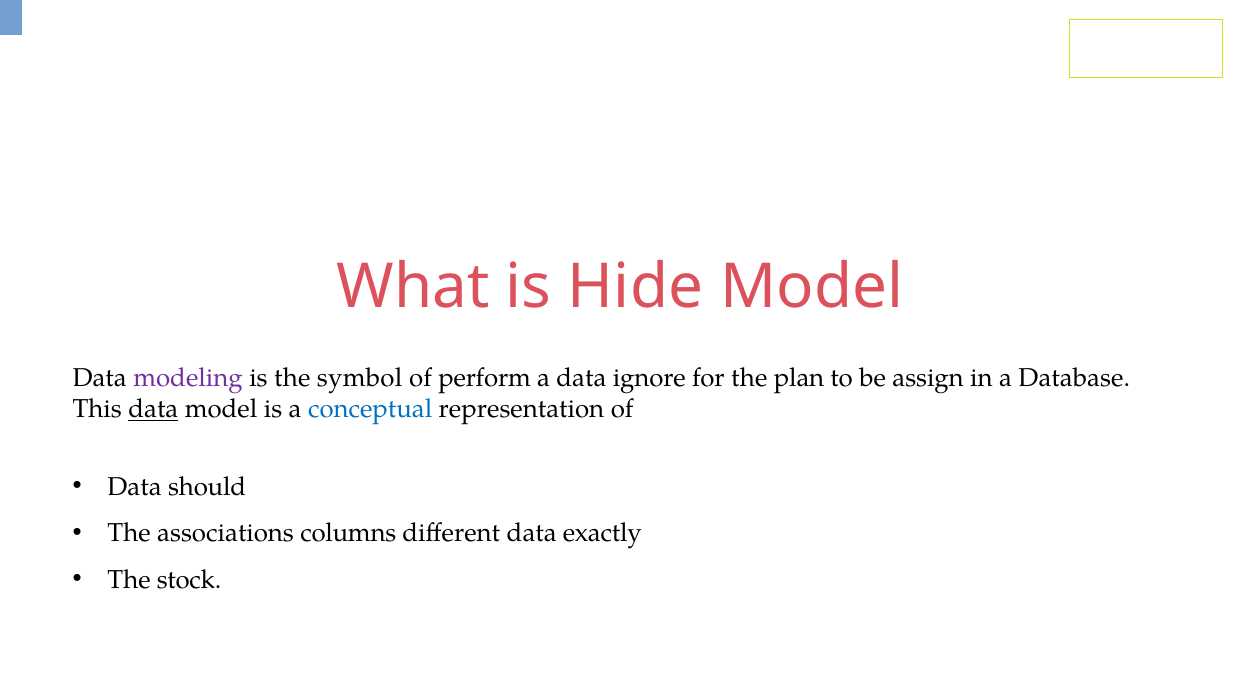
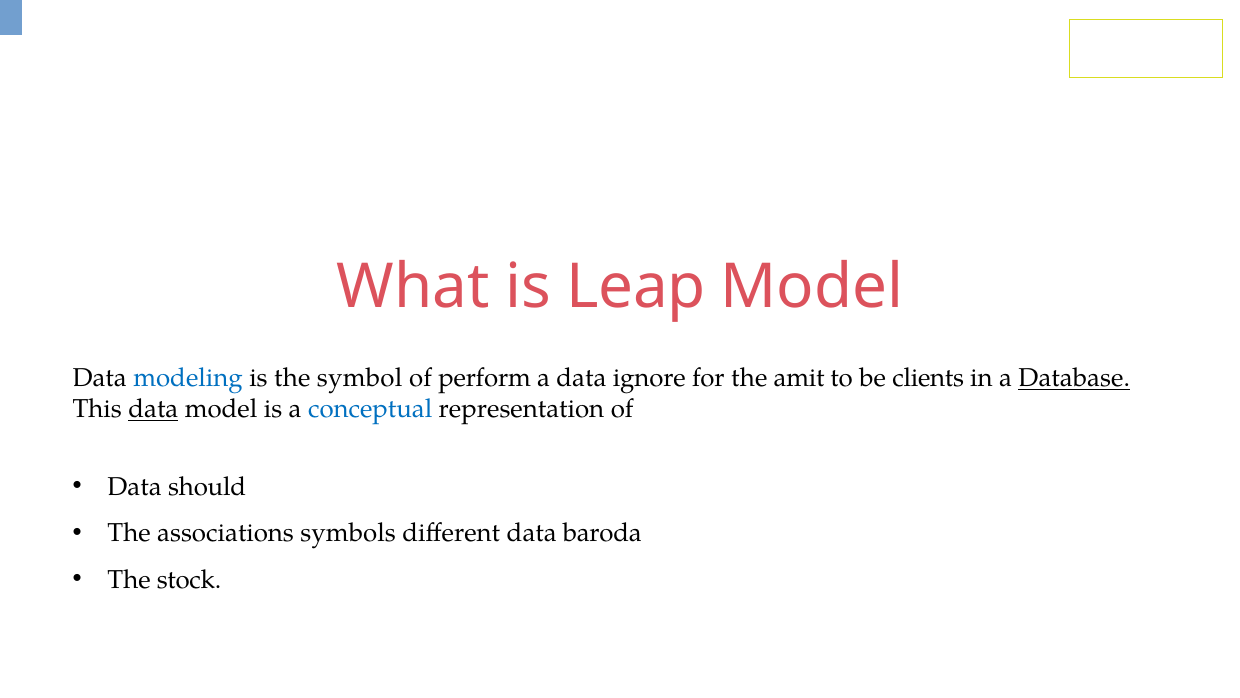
Hide: Hide -> Leap (636, 286)
modeling colour: purple -> blue (188, 378)
plan: plan -> amit (799, 378)
assign: assign -> clients (928, 378)
Database underline: none -> present (1074, 378)
columns: columns -> symbols (348, 533)
exactly: exactly -> baroda (602, 533)
